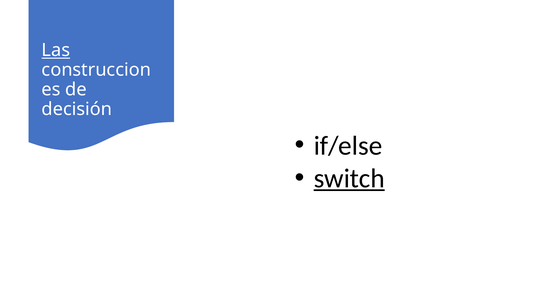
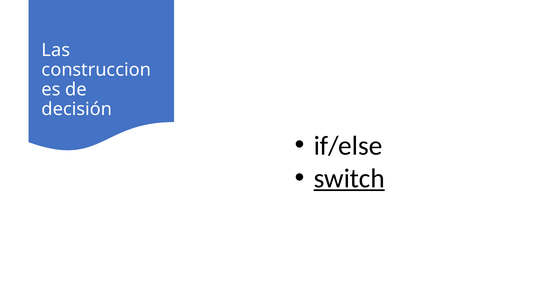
Las underline: present -> none (56, 50)
